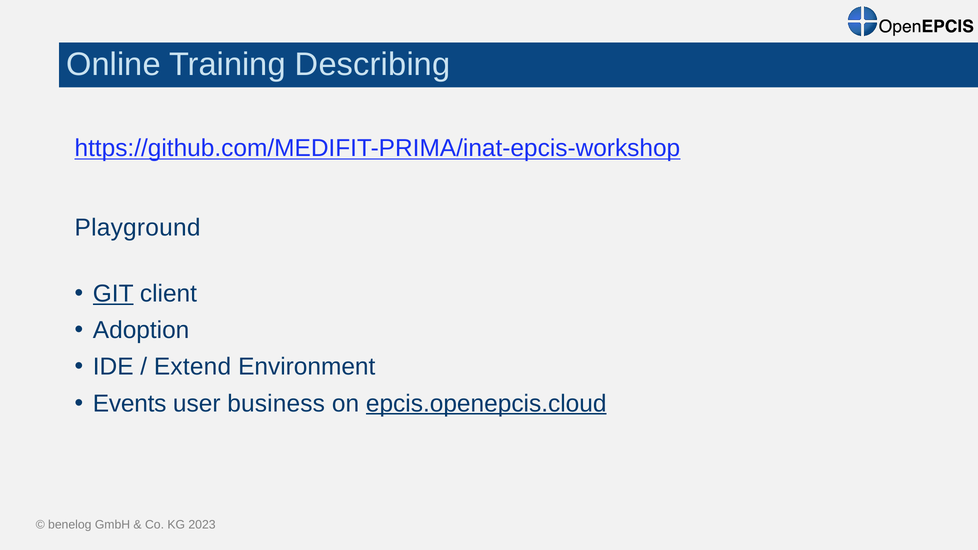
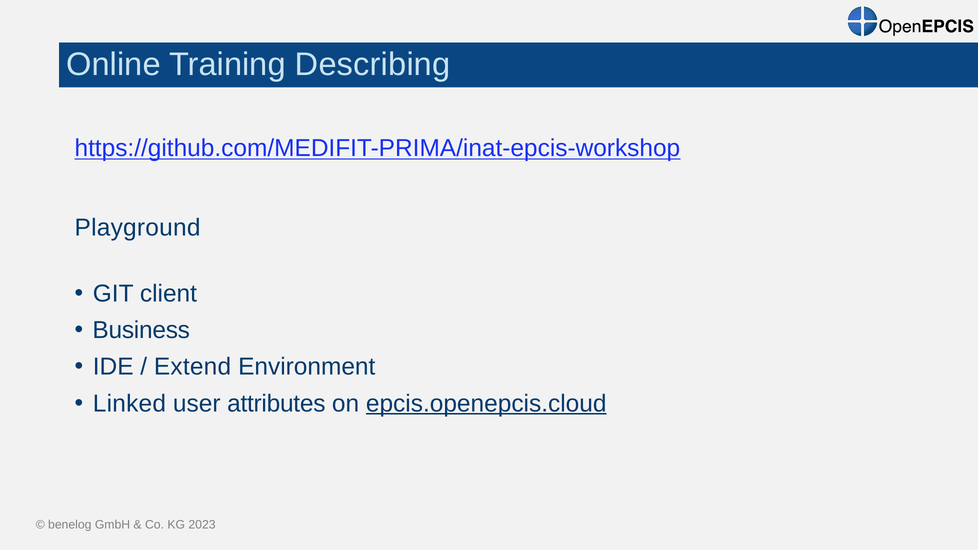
GIT underline: present -> none (113, 294)
Adoption: Adoption -> Business (141, 330)
Events: Events -> Linked (129, 404)
business: business -> attributes (276, 404)
